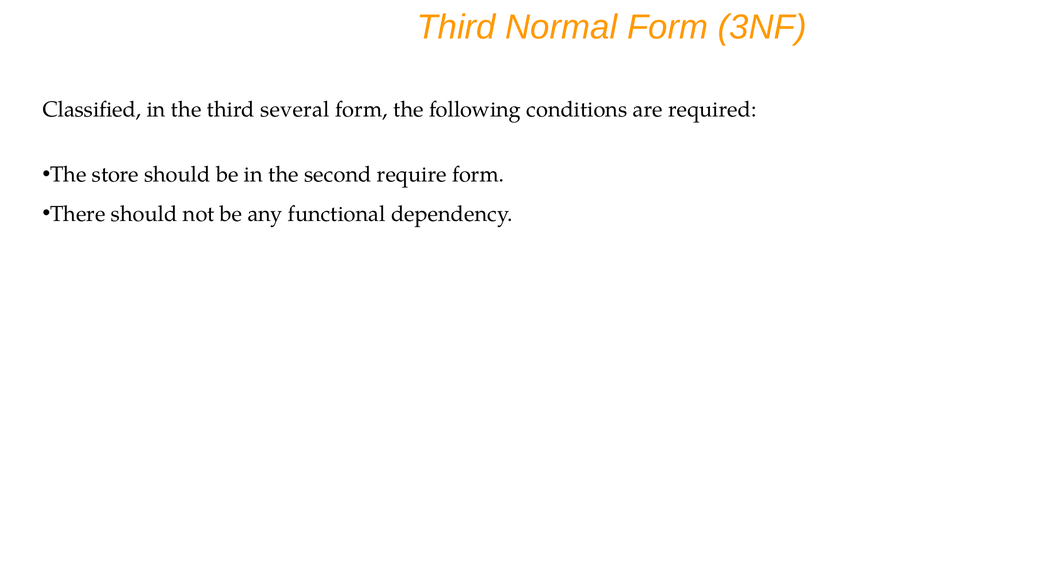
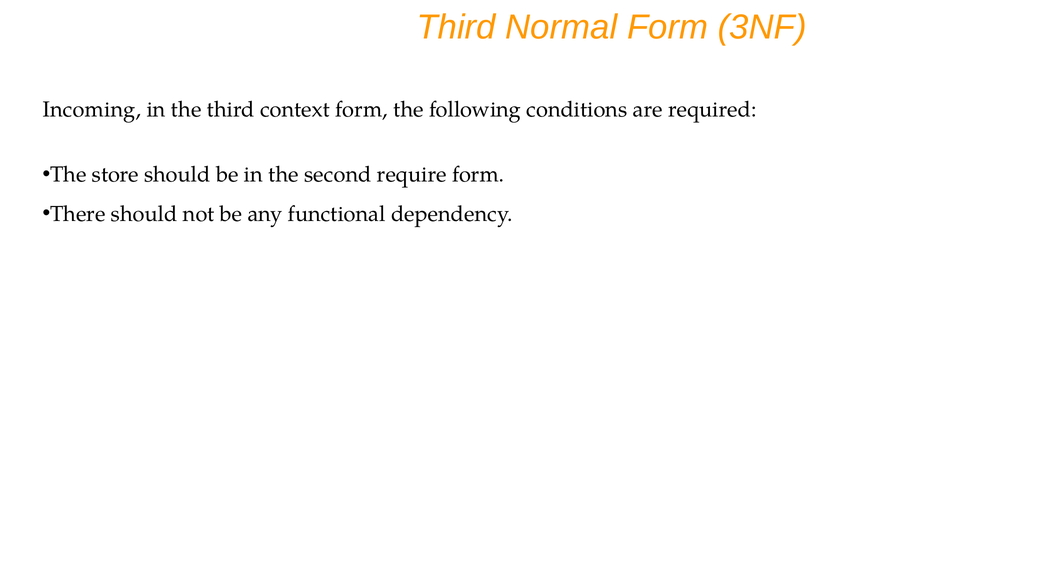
Classified: Classified -> Incoming (92, 110)
several: several -> context (295, 110)
